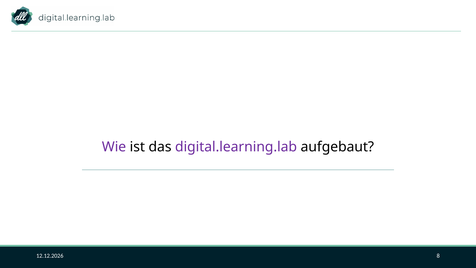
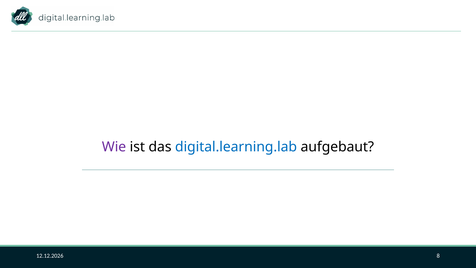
digital.learning.lab colour: purple -> blue (236, 147)
